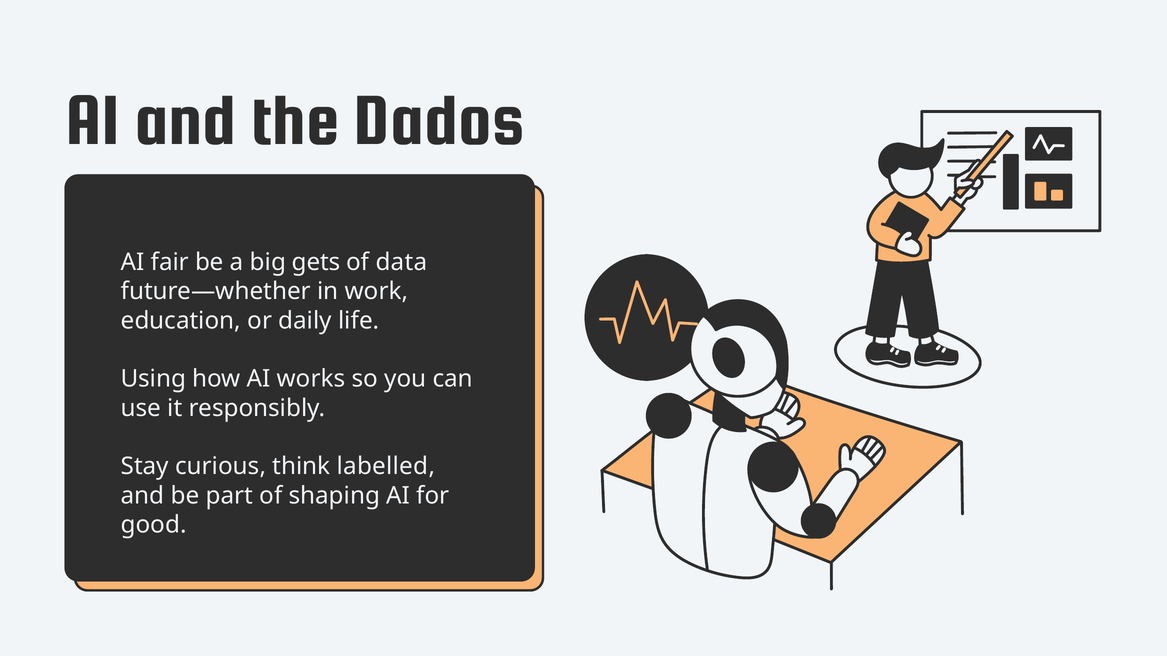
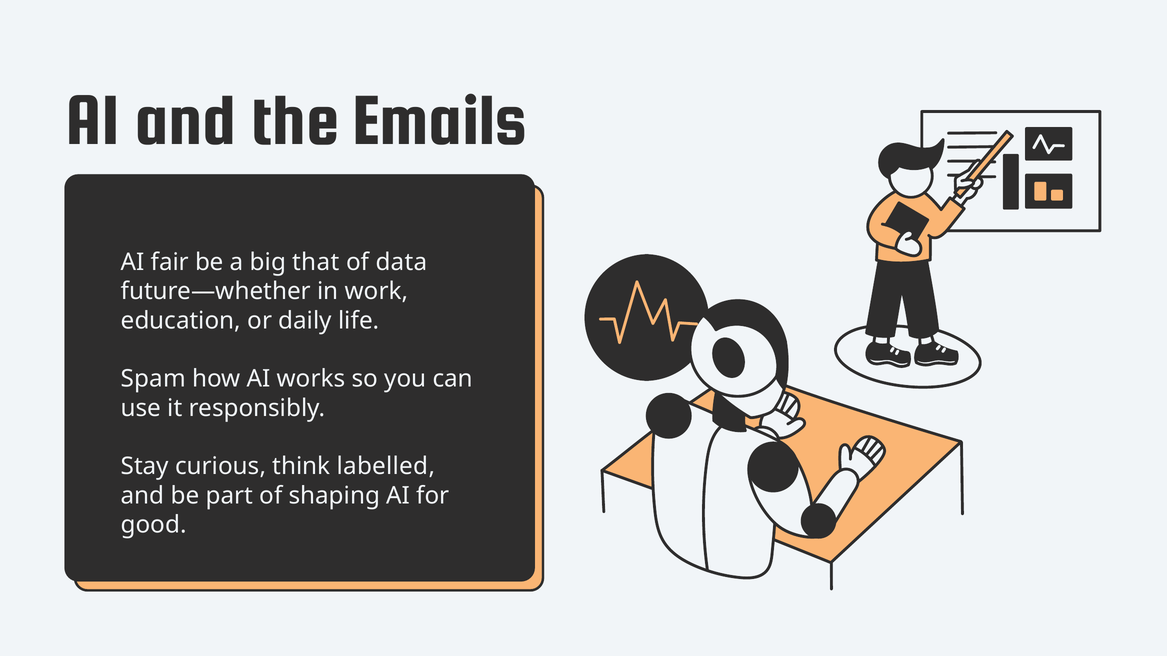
Dados: Dados -> Emails (440, 120)
gets: gets -> that (316, 262)
Using: Using -> Spam (153, 379)
